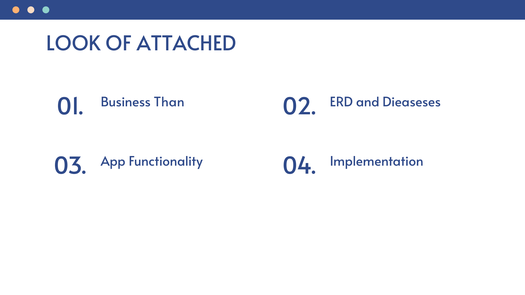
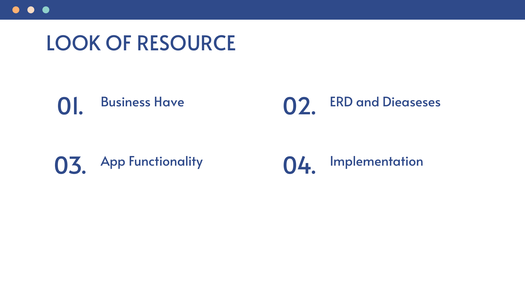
ATTACHED: ATTACHED -> RESOURCE (187, 44)
Than: Than -> Have (169, 102)
